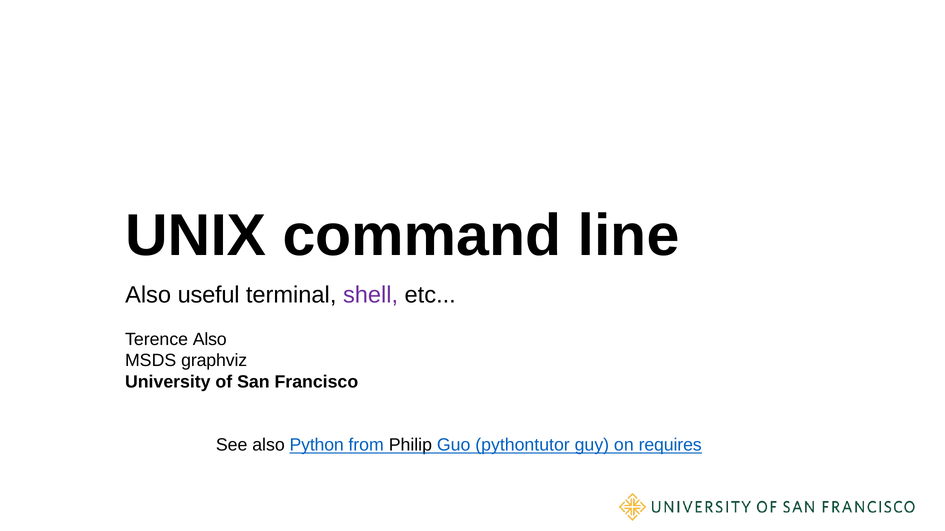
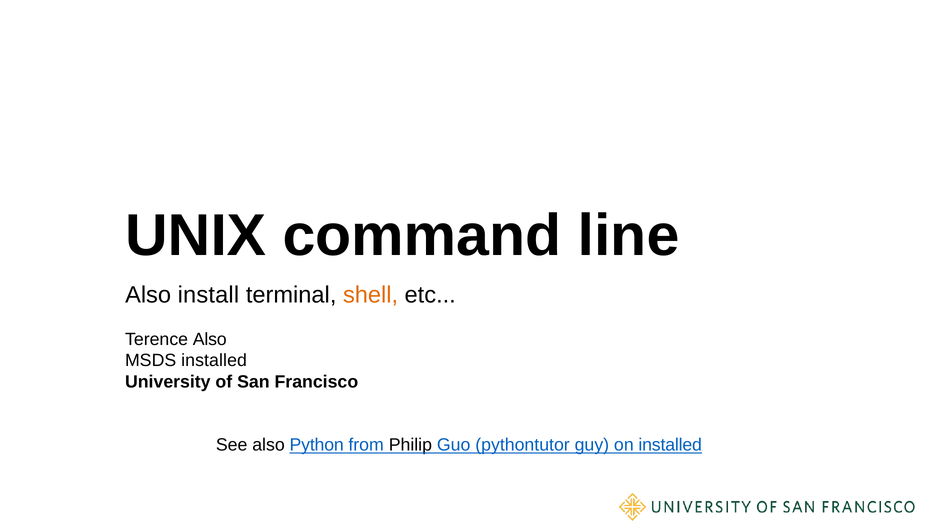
useful: useful -> install (208, 295)
shell colour: purple -> orange (371, 295)
MSDS graphviz: graphviz -> installed (214, 361)
on requires: requires -> installed (670, 446)
